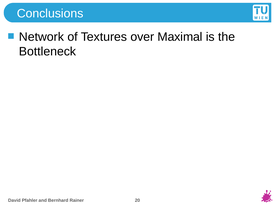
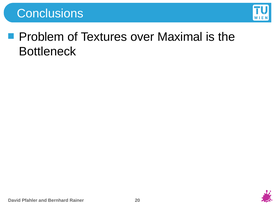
Network: Network -> Problem (42, 37)
